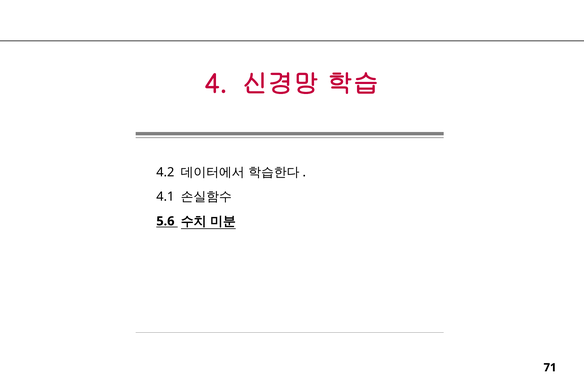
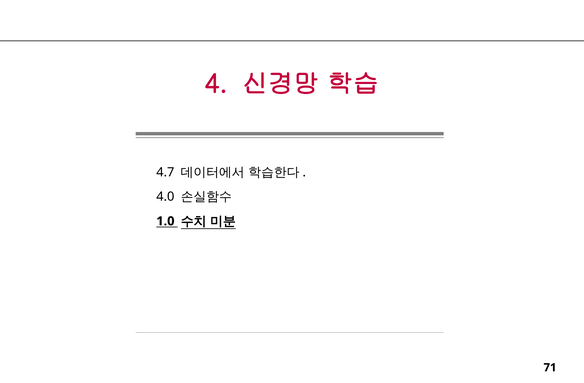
4.2: 4.2 -> 4.7 (165, 173)
4.1: 4.1 -> 4.0 (165, 197)
5.6: 5.6 -> 1.0 (165, 222)
